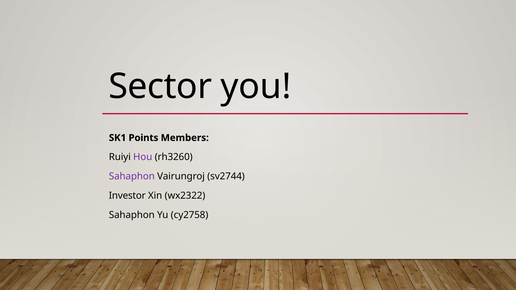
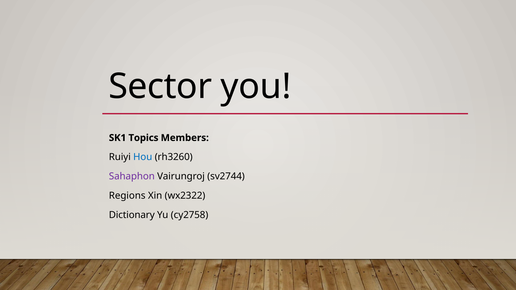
Points: Points -> Topics (143, 138)
Hou colour: purple -> blue (143, 157)
Investor: Investor -> Regions (127, 196)
Sahaphon: Sahaphon -> Dictionary (132, 215)
